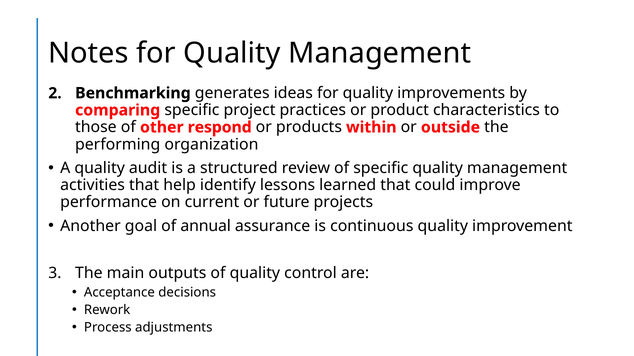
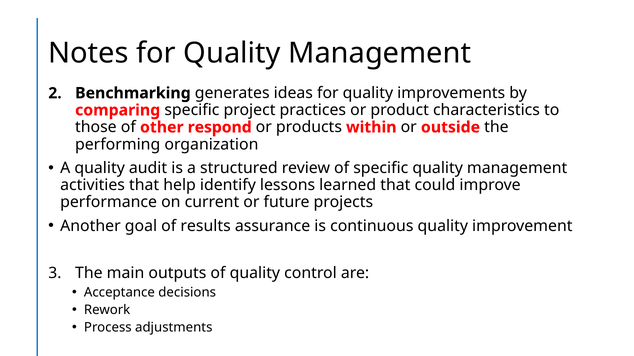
annual: annual -> results (206, 226)
